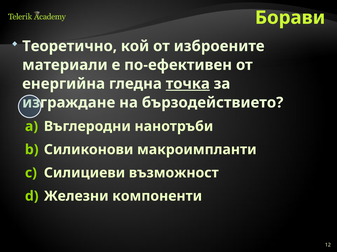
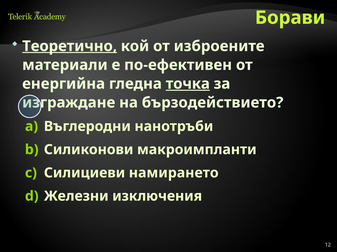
Теоретично underline: none -> present (70, 46)
възможност: възможност -> намирането (174, 173)
компоненти: компоненти -> изключения (157, 197)
